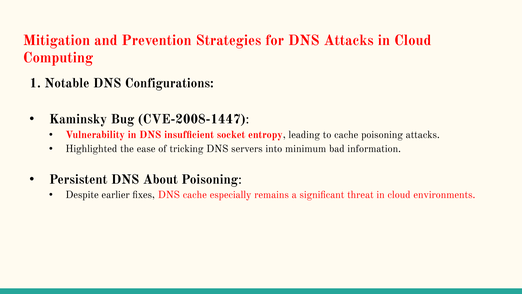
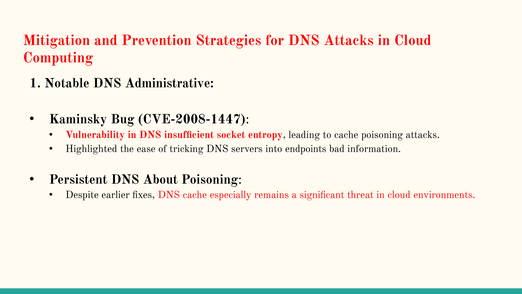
Configurations: Configurations -> Administrative (169, 83)
minimum: minimum -> endpoints (306, 149)
